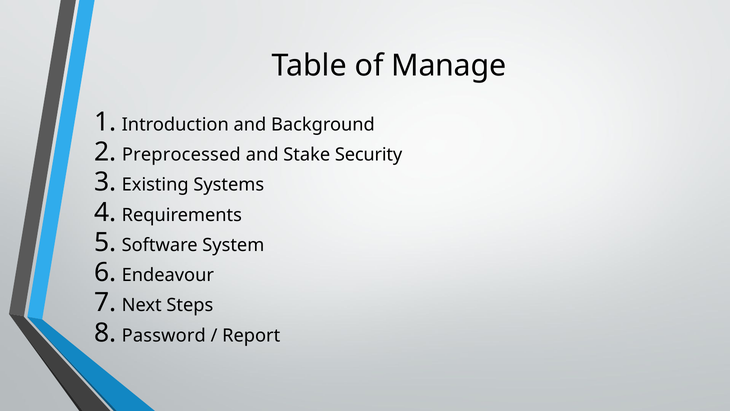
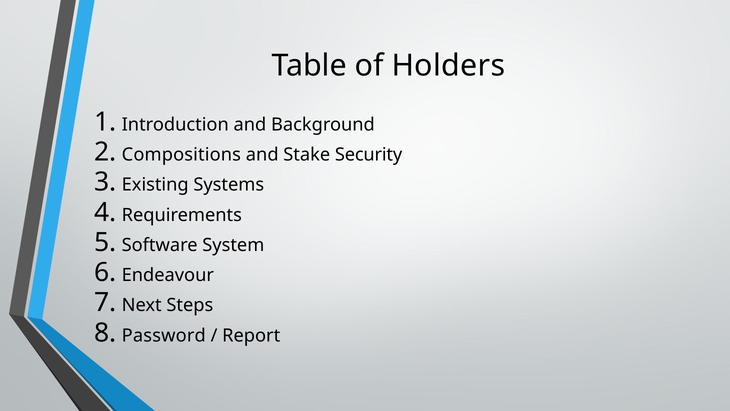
Manage: Manage -> Holders (448, 66)
Preprocessed: Preprocessed -> Compositions (181, 155)
